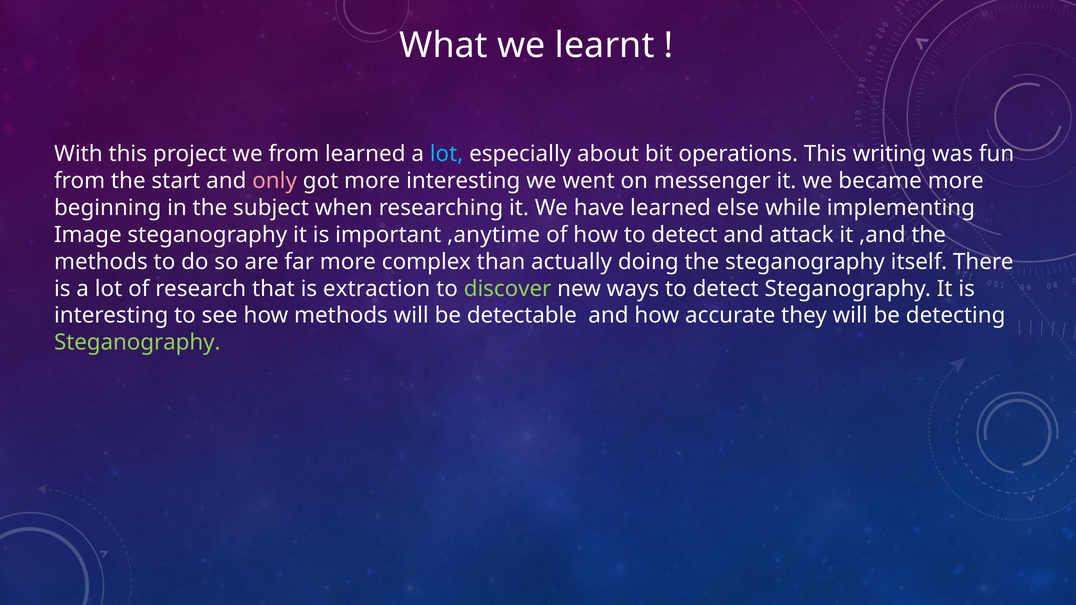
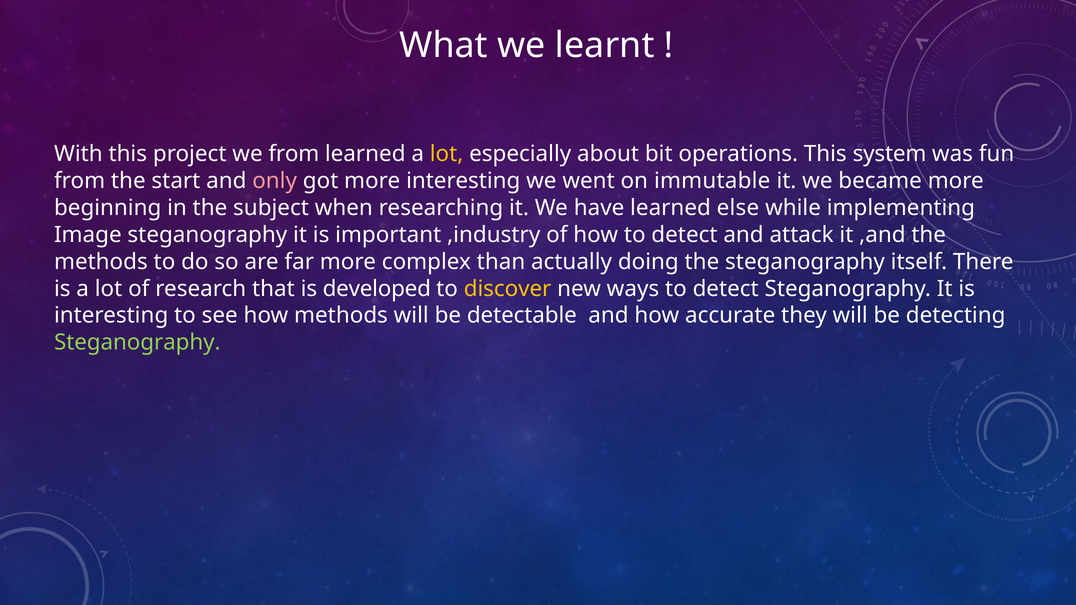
lot colour: light blue -> yellow (447, 154)
writing: writing -> system (890, 154)
messenger: messenger -> immutable (712, 181)
,anytime: ,anytime -> ,industry (494, 235)
extraction: extraction -> developed (377, 289)
discover colour: light green -> yellow (508, 289)
